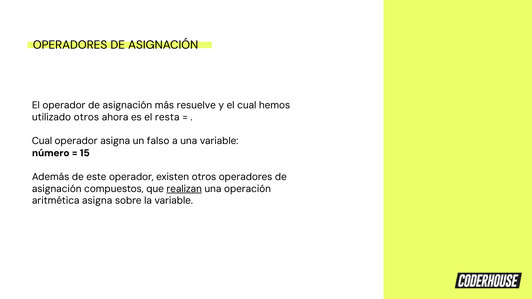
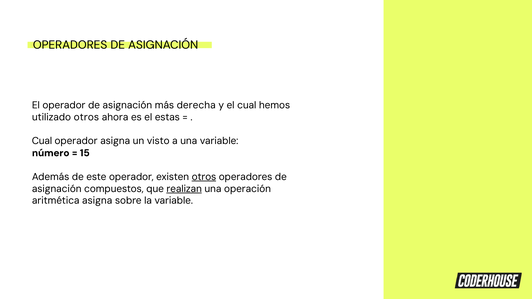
resuelve: resuelve -> derecha (196, 105)
resta: resta -> estas (167, 117)
falso: falso -> visto (158, 141)
otros underline: none -> present (204, 177)
